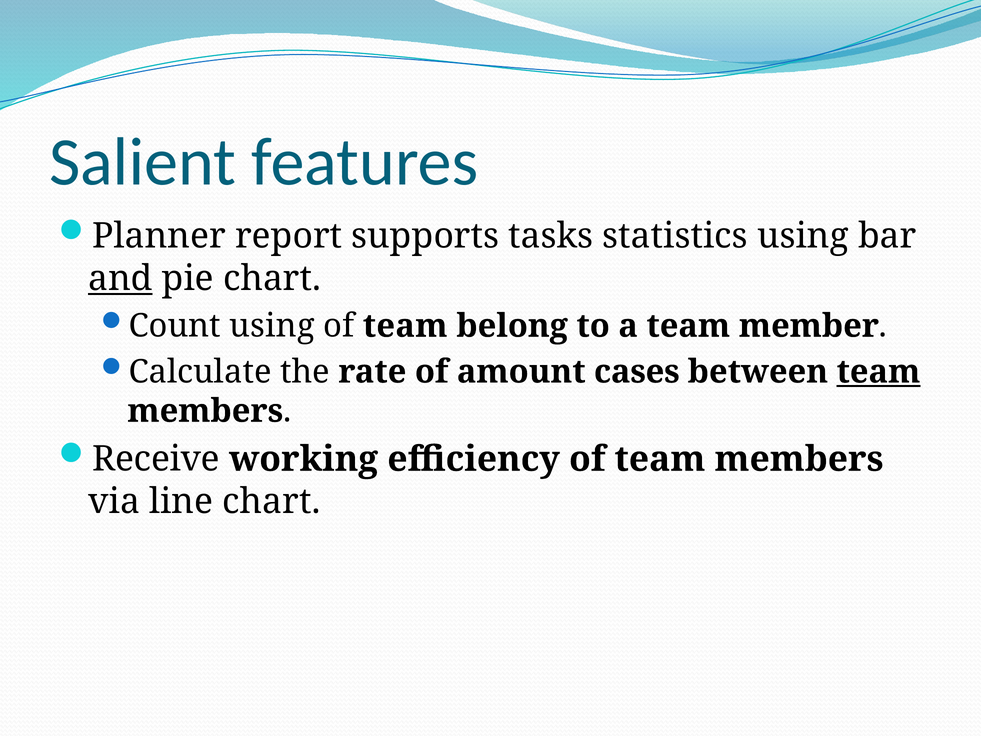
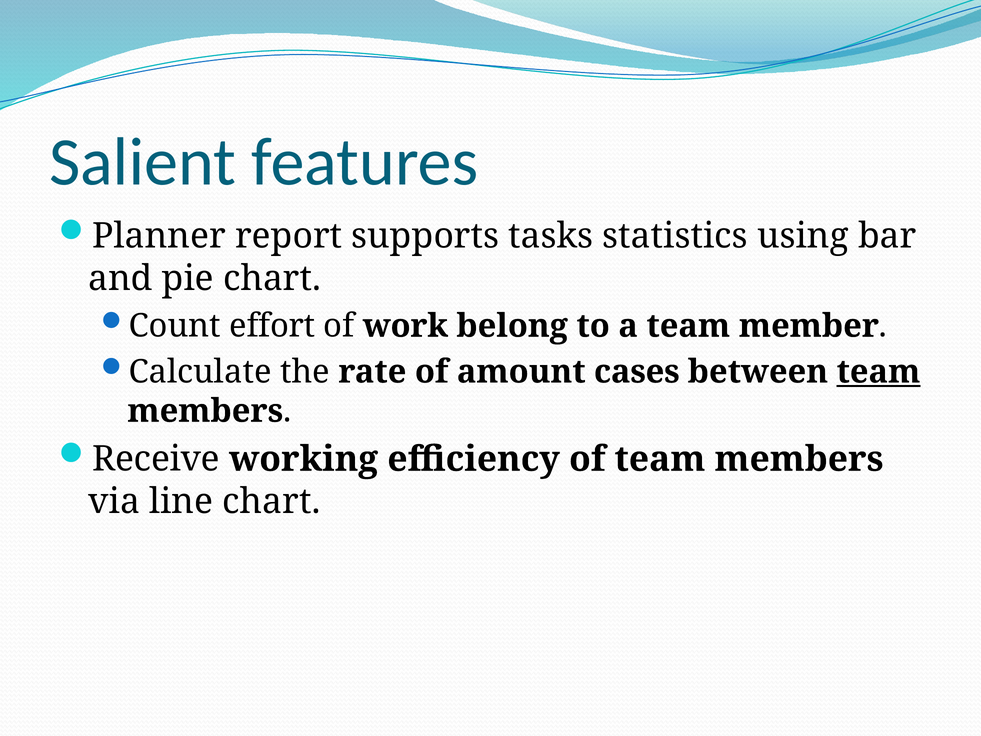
and underline: present -> none (120, 279)
Count using: using -> effort (272, 326)
team: team -> work (405, 326)
